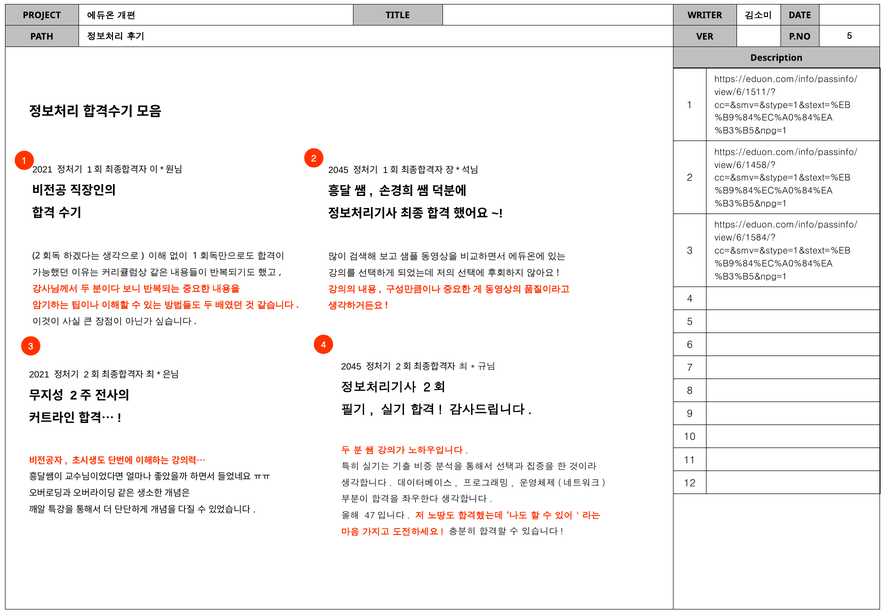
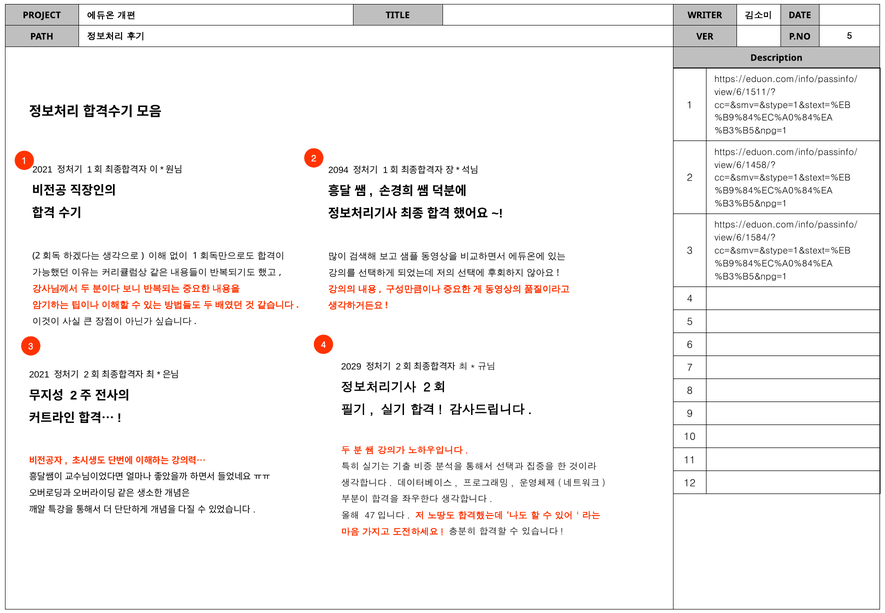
2045: 2045 -> 2094 (338, 170)
2045: 2045 -> 2029 (351, 366)
